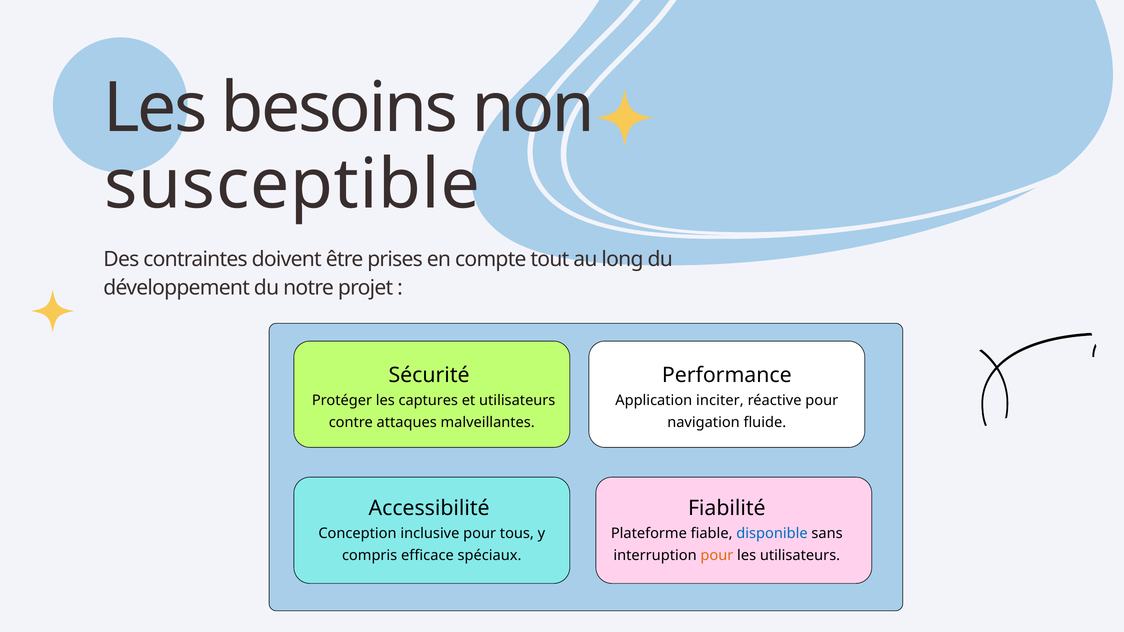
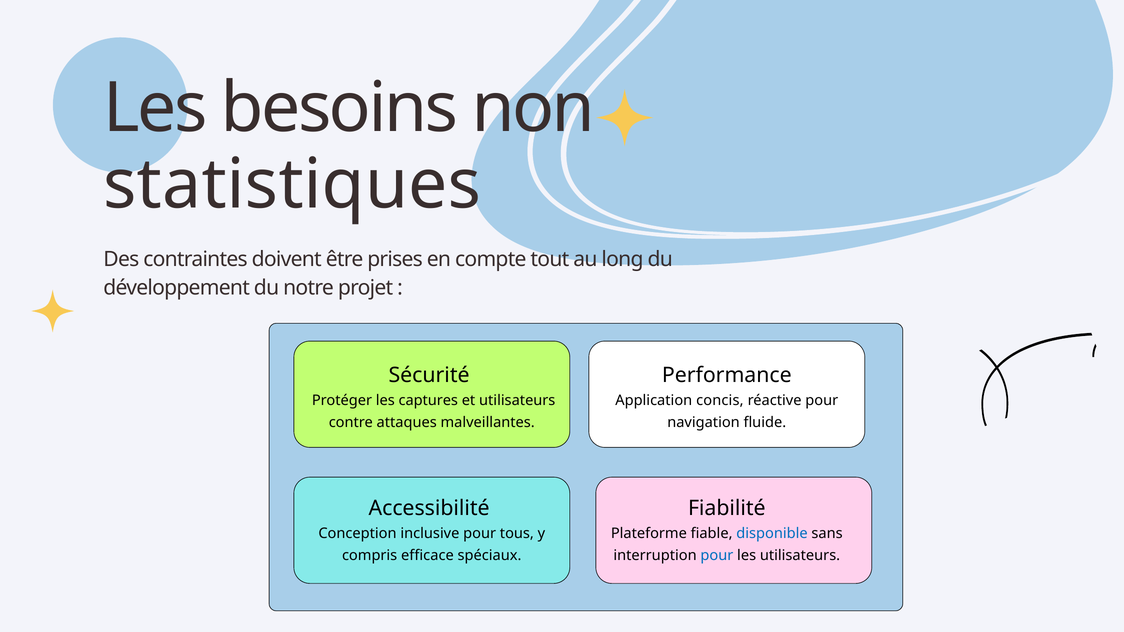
susceptible: susceptible -> statistiques (292, 185)
inciter: inciter -> concis (720, 401)
pour colour: orange -> blue (717, 556)
